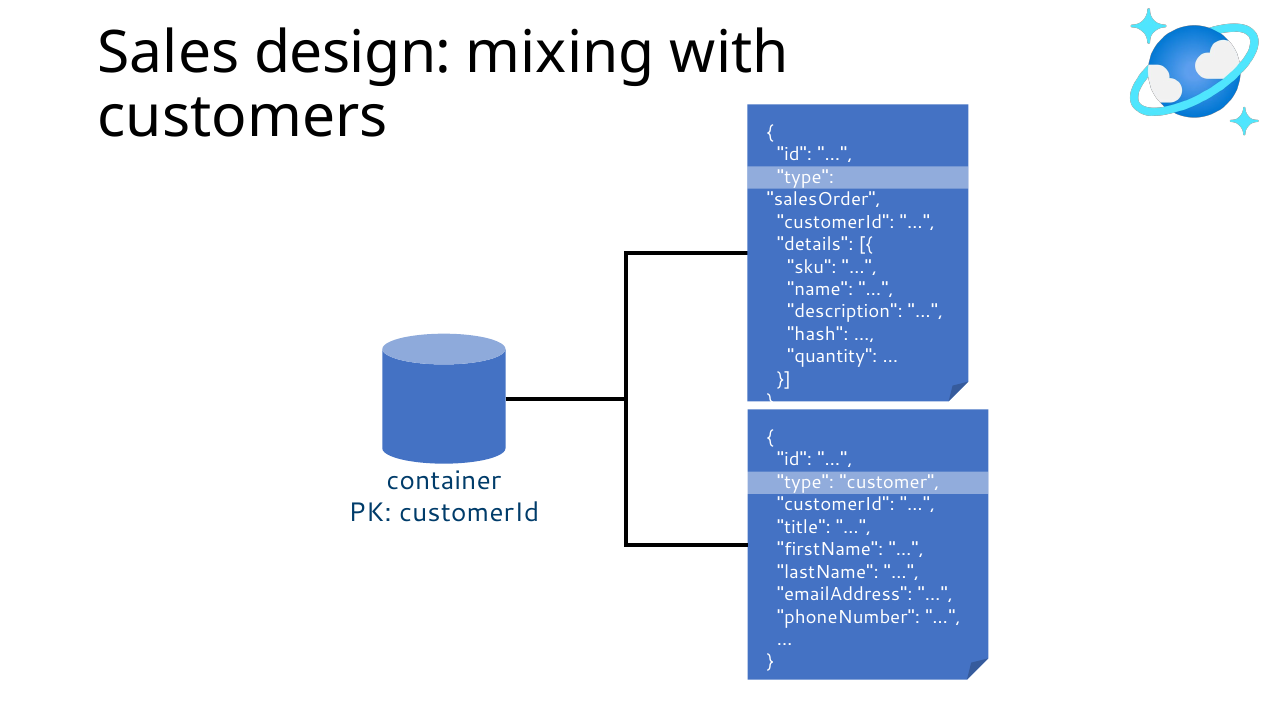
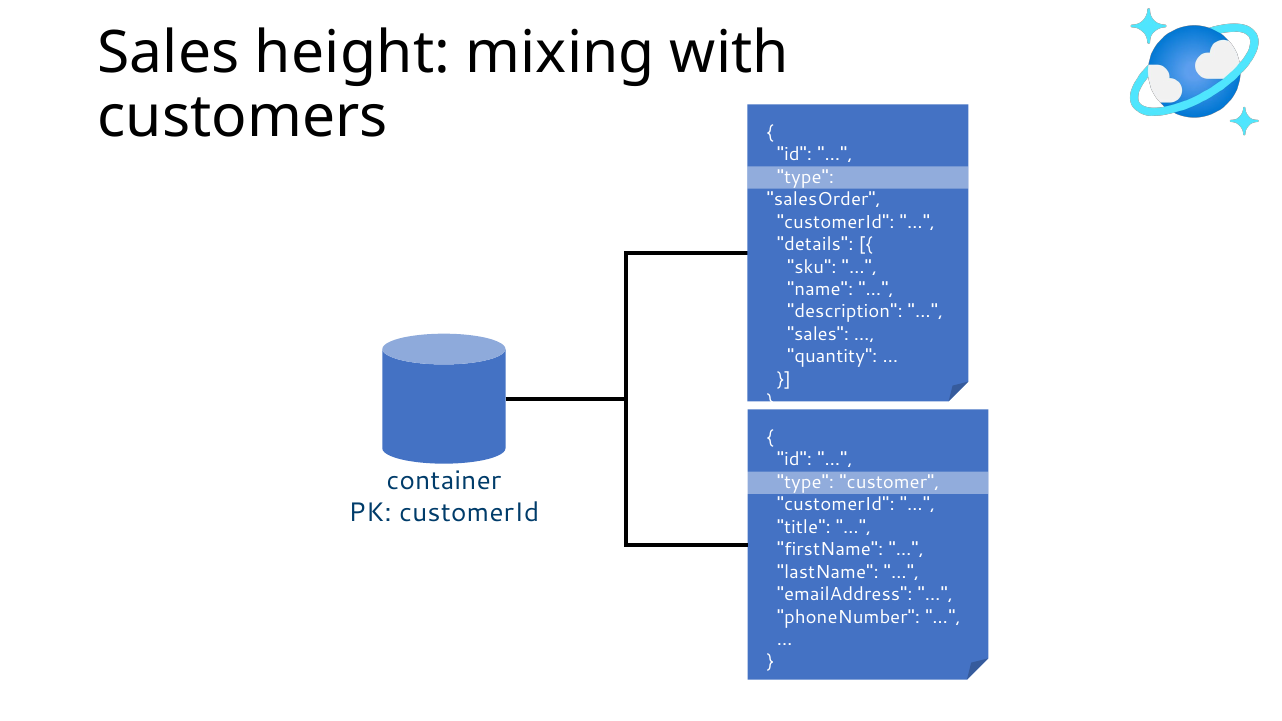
design: design -> height (352, 54)
hash: hash -> sales (818, 334)
